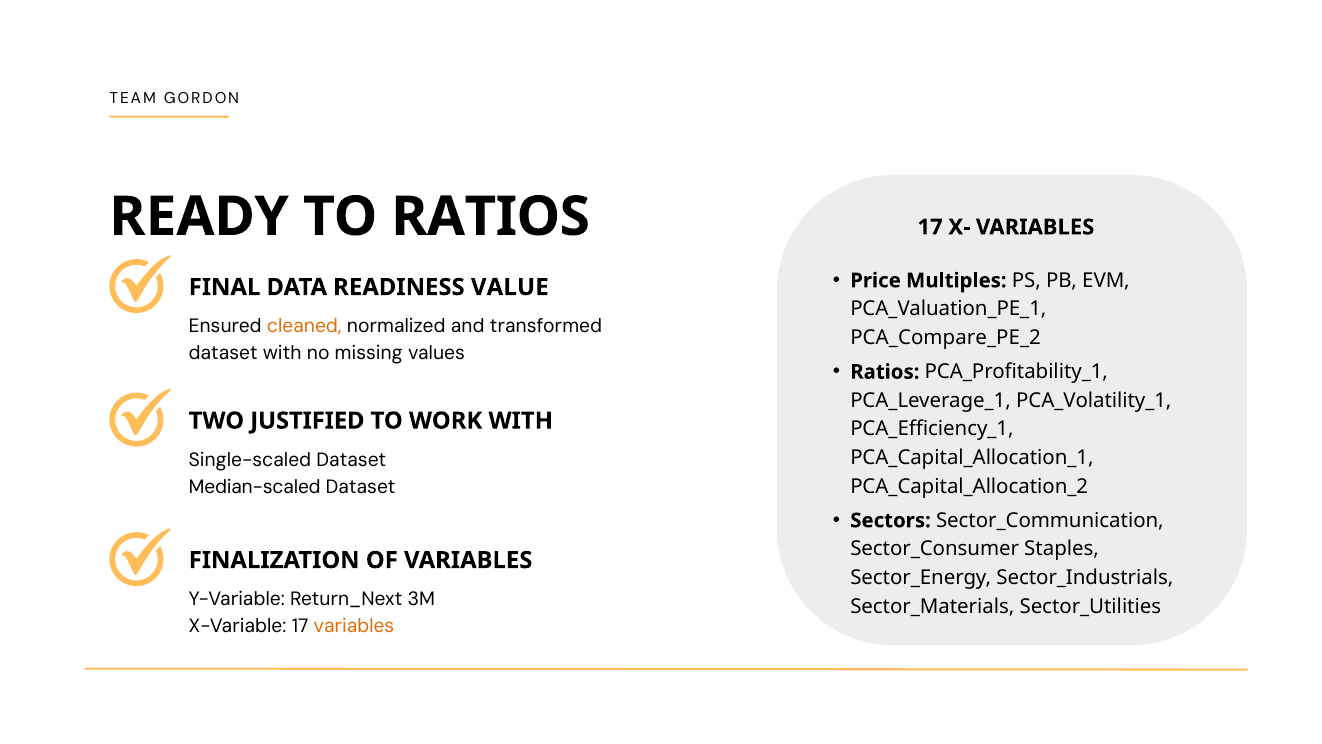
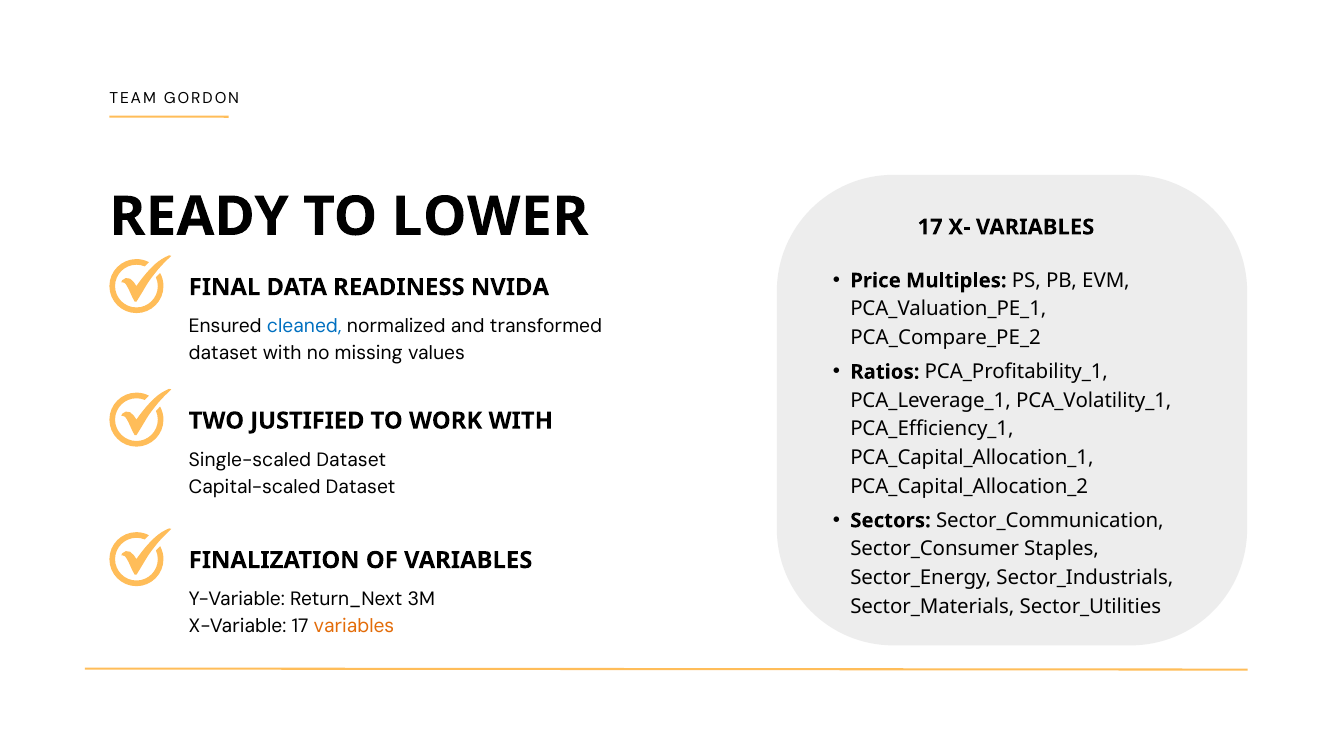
TO RATIOS: RATIOS -> LOWER (490, 217)
VALUE: VALUE -> NVIDA (510, 287)
cleaned colour: orange -> blue (304, 326)
Median-scaled: Median-scaled -> Capital-scaled (255, 487)
